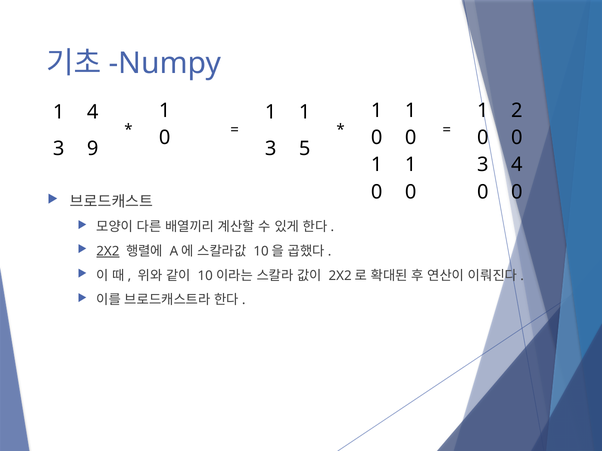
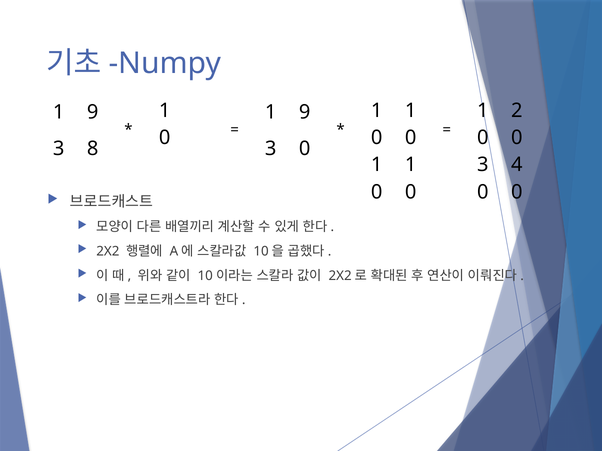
4: 4 -> 9 (93, 112)
1: 1 -> 9 (305, 112)
9: 9 -> 8 (93, 149)
5: 5 -> 0 (305, 149)
2X2 underline: present -> none (108, 252)
